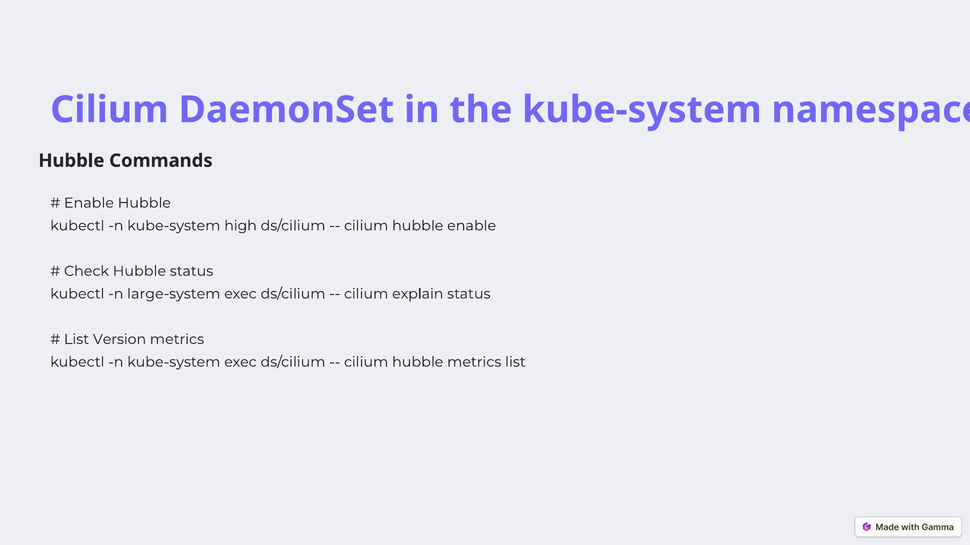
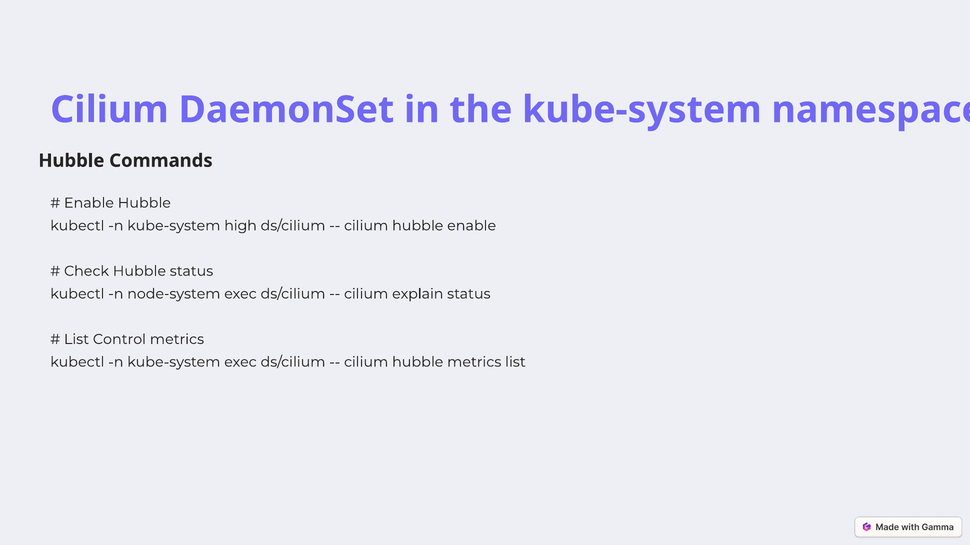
large-system: large-system -> node-system (174, 294)
Version: Version -> Control (119, 340)
